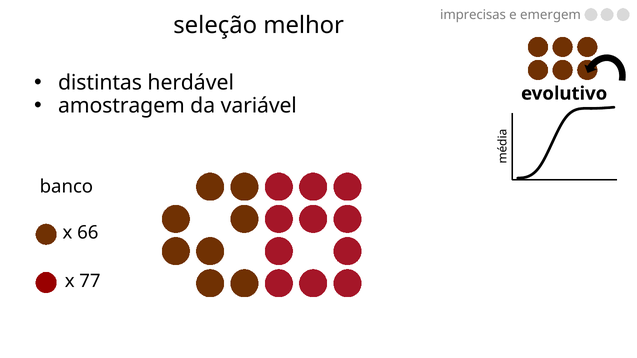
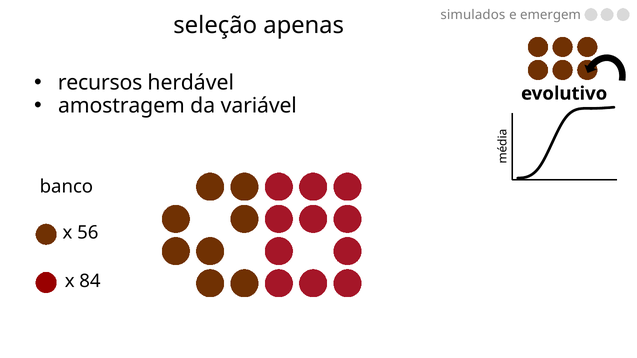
imprecisas: imprecisas -> simulados (473, 15)
melhor: melhor -> apenas (304, 25)
distintas: distintas -> recursos (100, 83)
66: 66 -> 56 (88, 233)
77: 77 -> 84 (90, 281)
